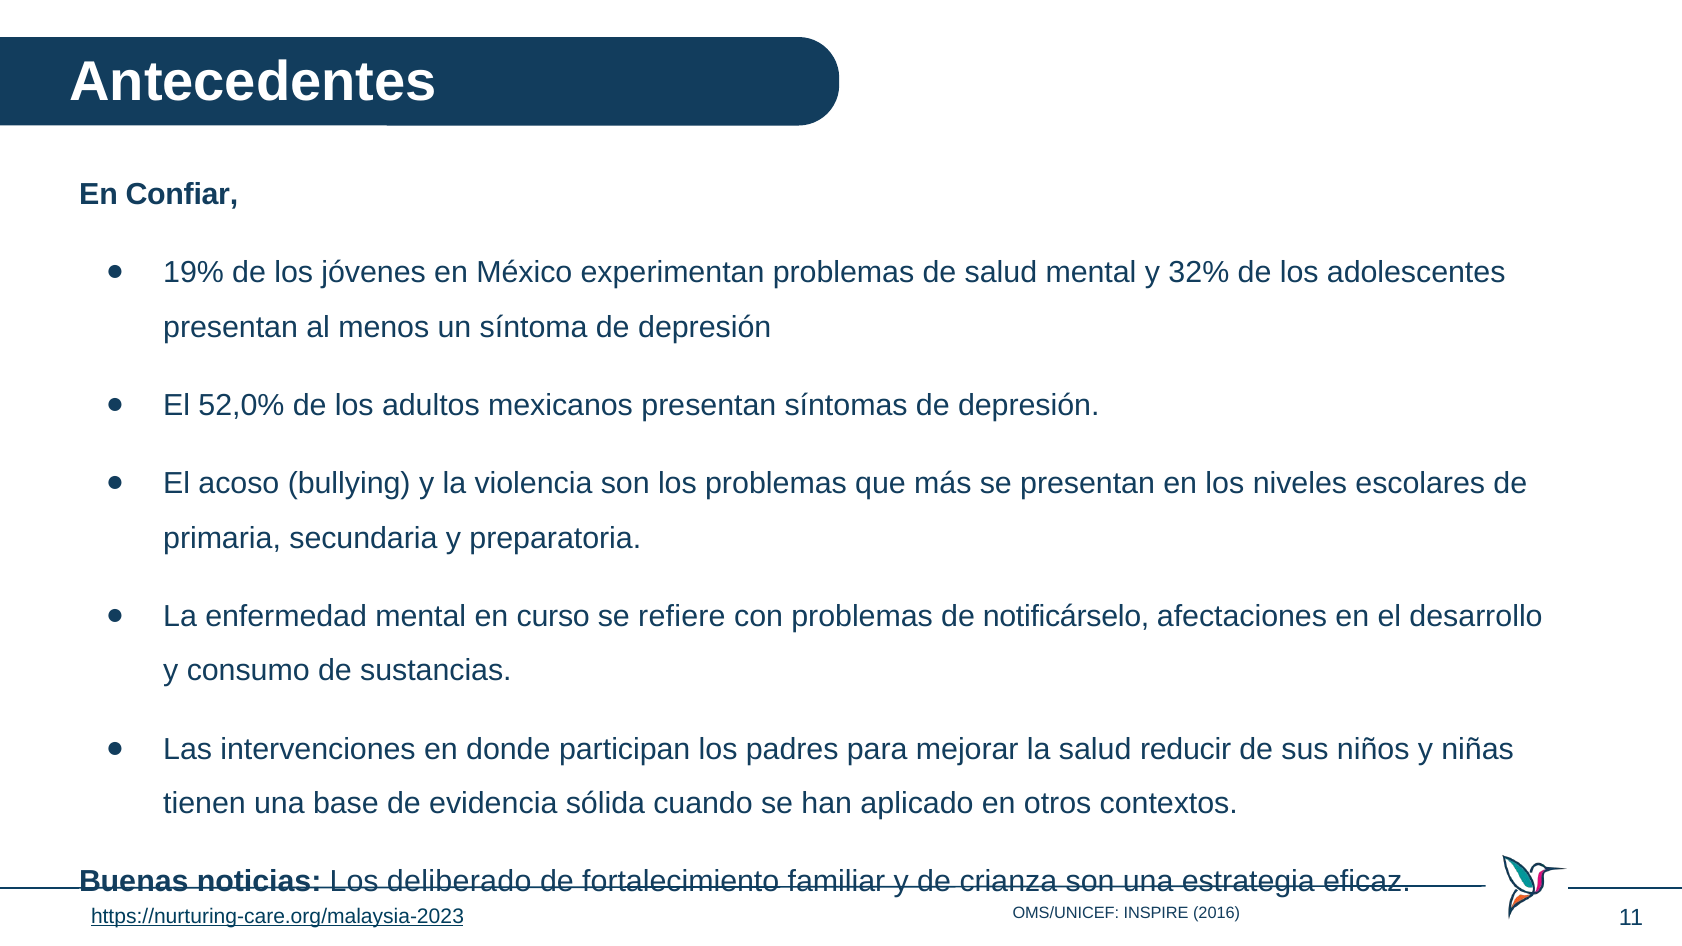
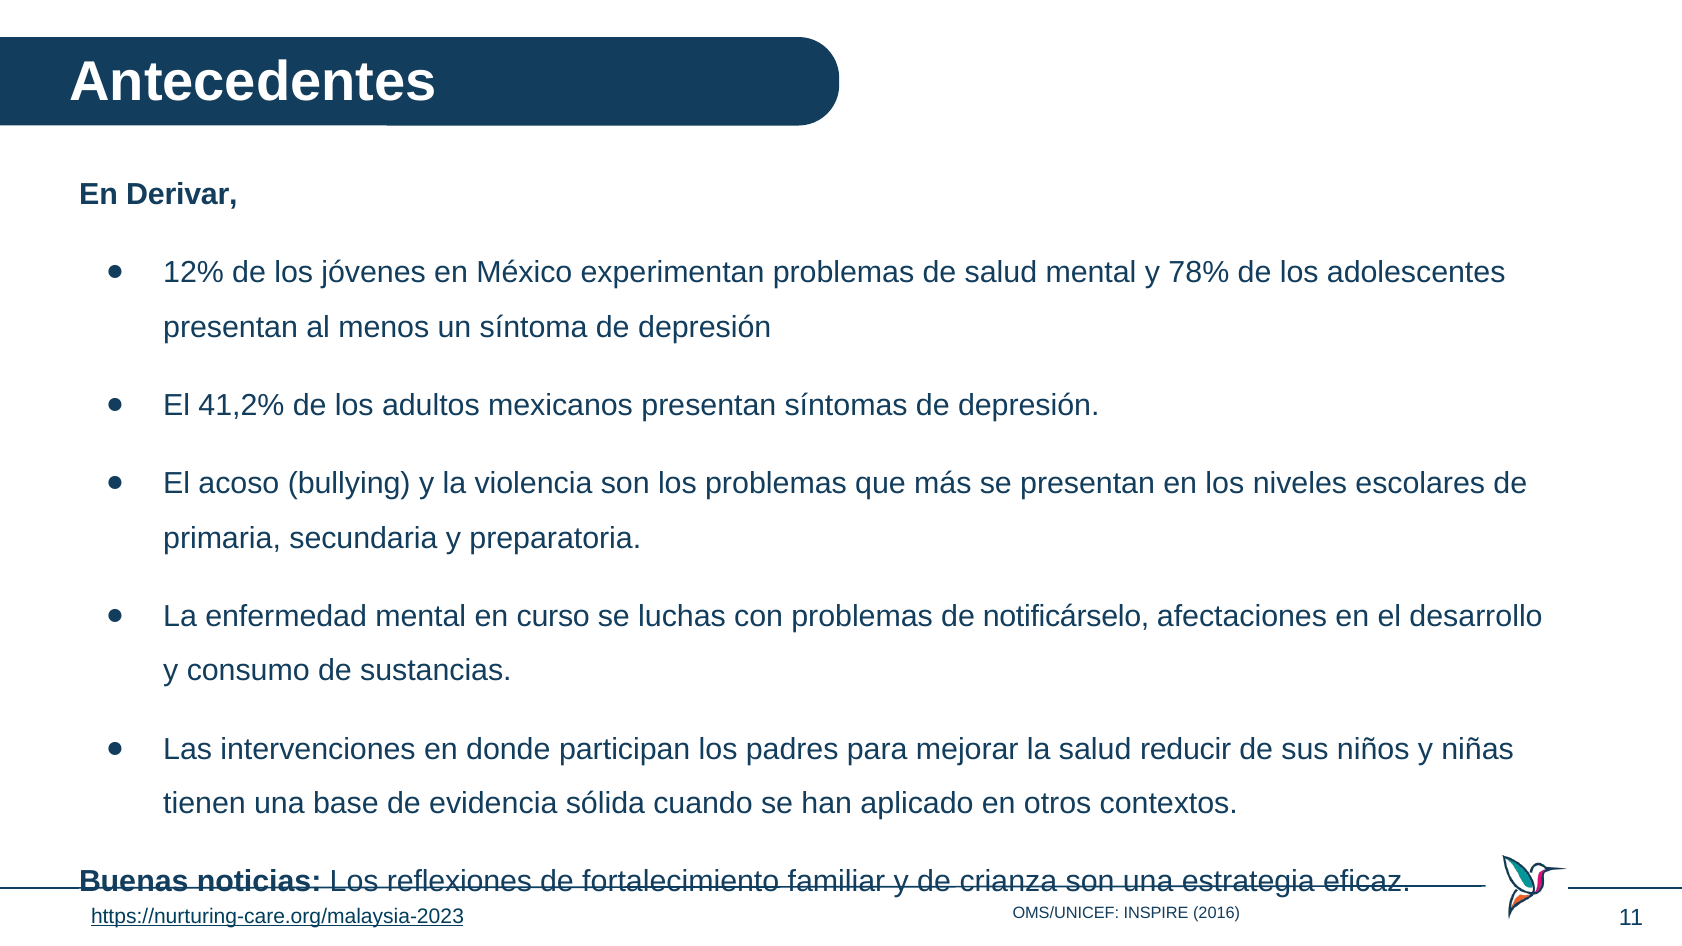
Confiar: Confiar -> Derivar (182, 195)
19%: 19% -> 12% (194, 273)
32%: 32% -> 78% (1199, 273)
52,0%: 52,0% -> 41,2% (241, 406)
refiere: refiere -> luchas (682, 616)
deliberado: deliberado -> reflexiones (459, 882)
